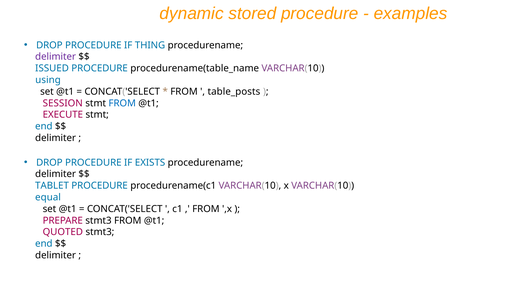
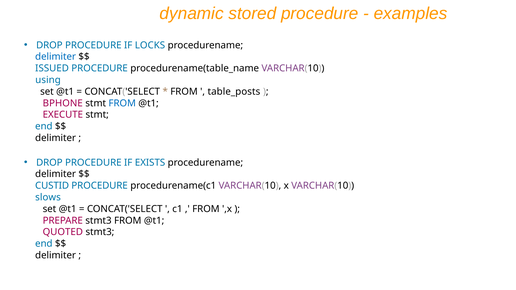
THING: THING -> LOCKS (150, 45)
delimiter colour: purple -> blue (56, 57)
SESSION: SESSION -> BPHONE (63, 103)
TABLET: TABLET -> CUSTID (52, 186)
equal: equal -> slows (48, 197)
